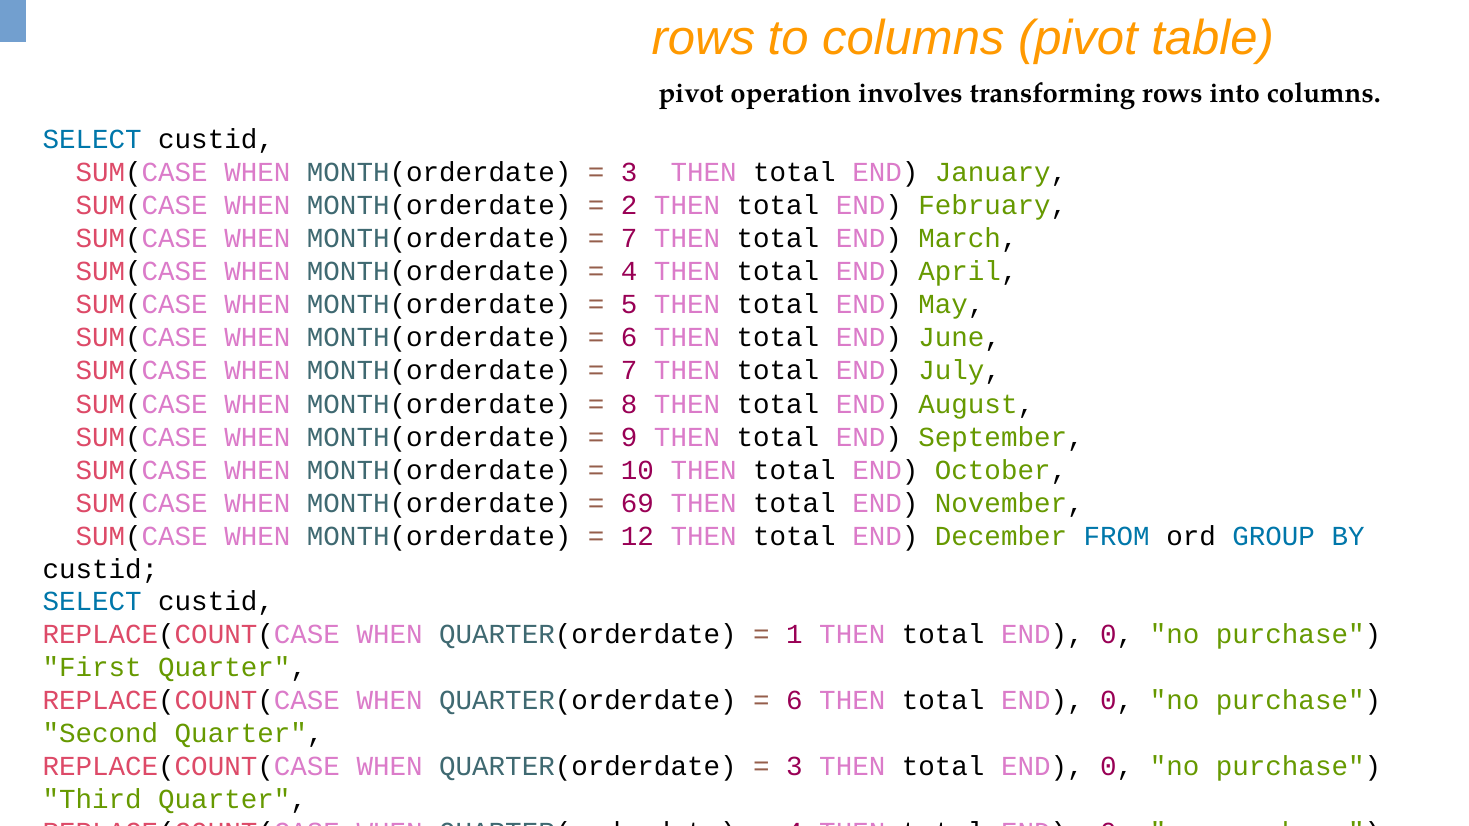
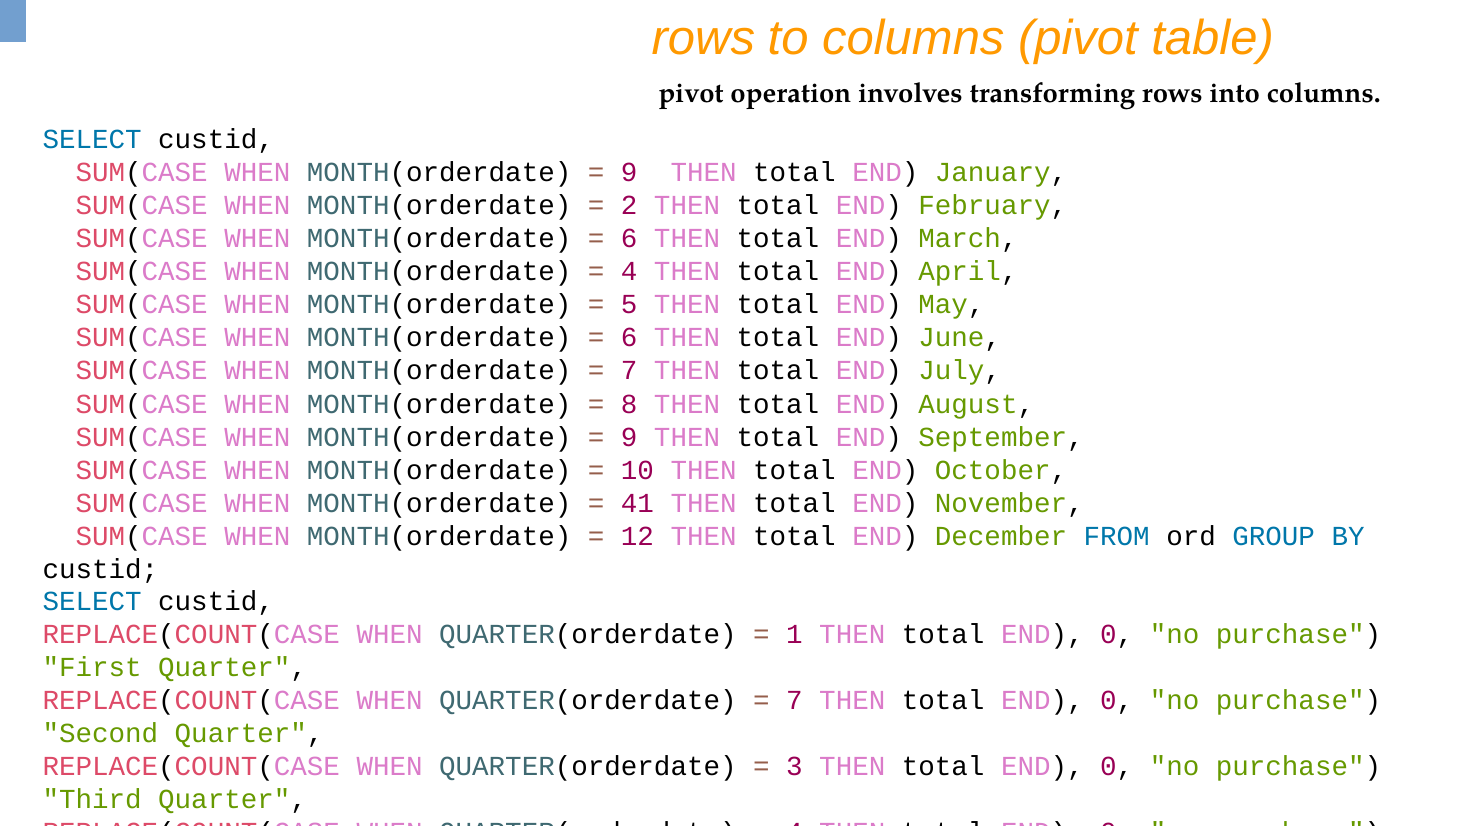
3: 3 -> 9 (629, 173)
7: 7 -> 6 (629, 239)
69: 69 -> 41 (637, 503)
6: 6 -> 7 (794, 701)
